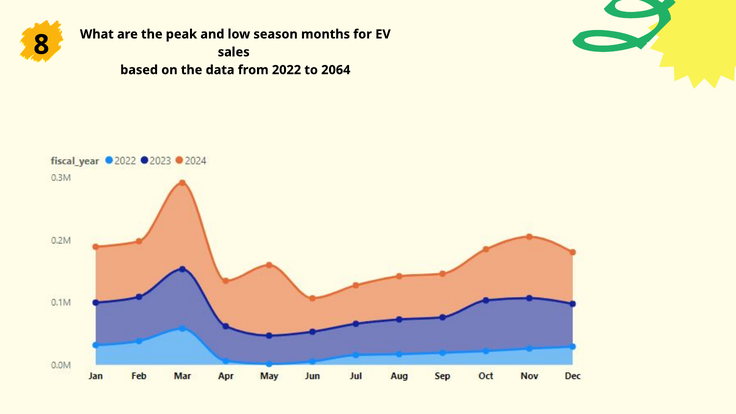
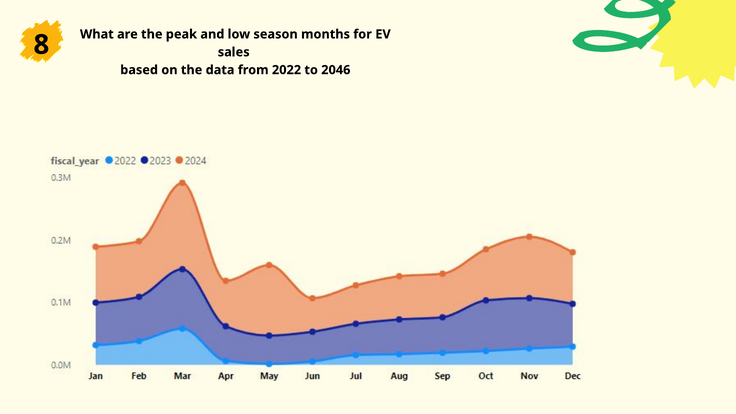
2064: 2064 -> 2046 (336, 70)
